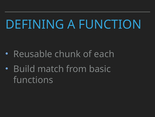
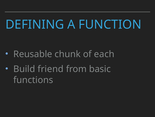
match: match -> friend (51, 69)
